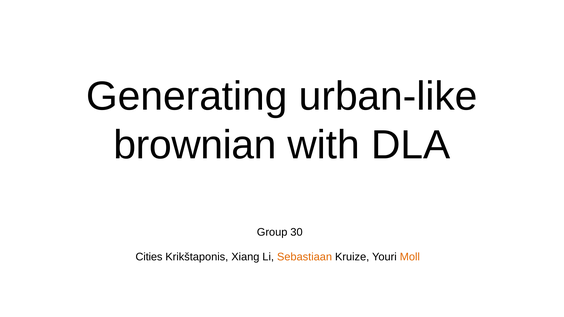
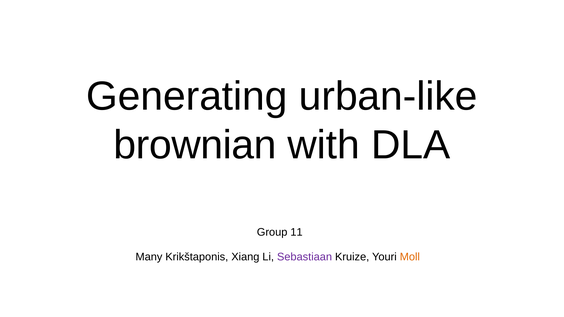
30: 30 -> 11 (297, 232)
Cities: Cities -> Many (149, 257)
Sebastiaan colour: orange -> purple (305, 257)
